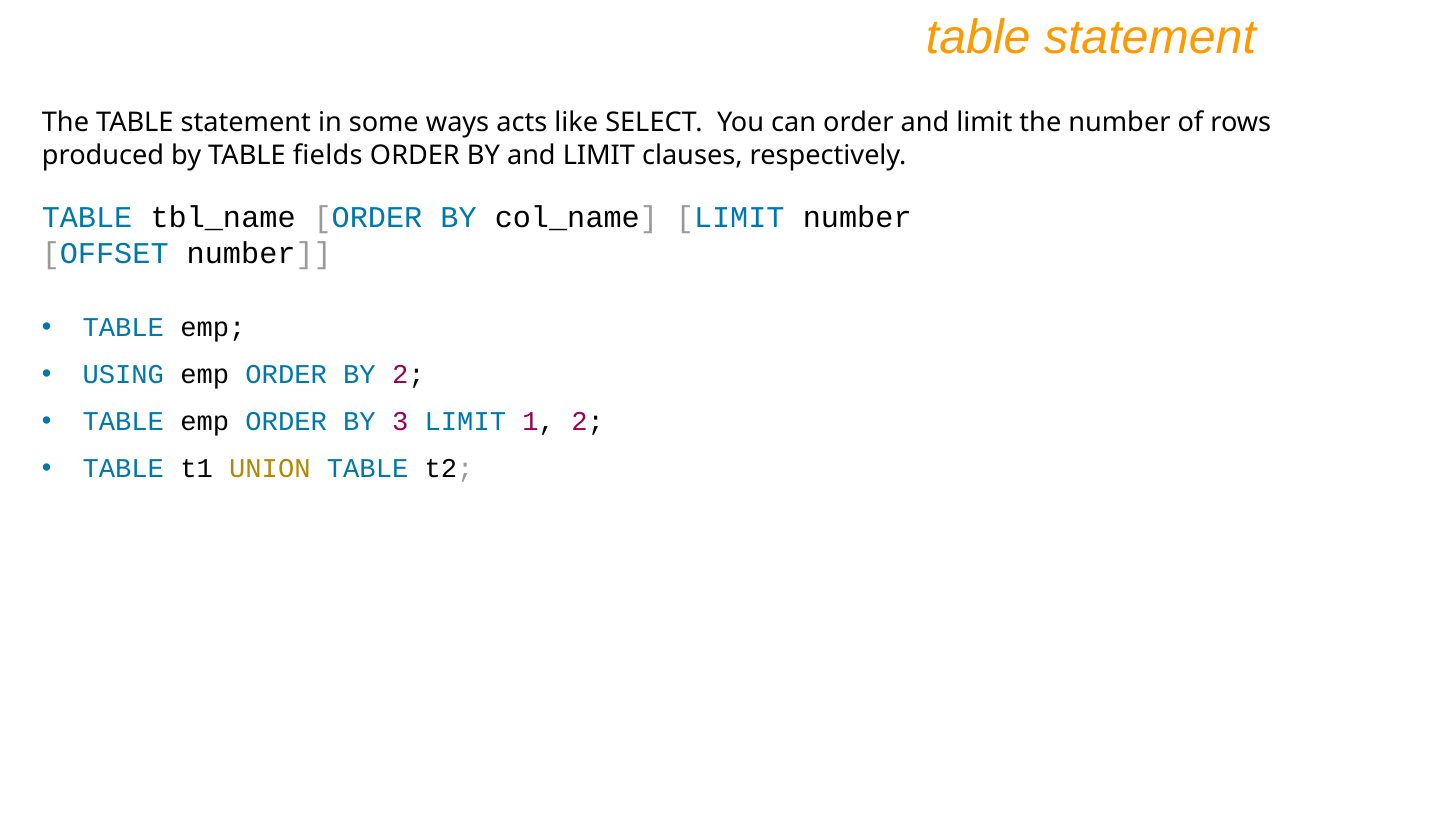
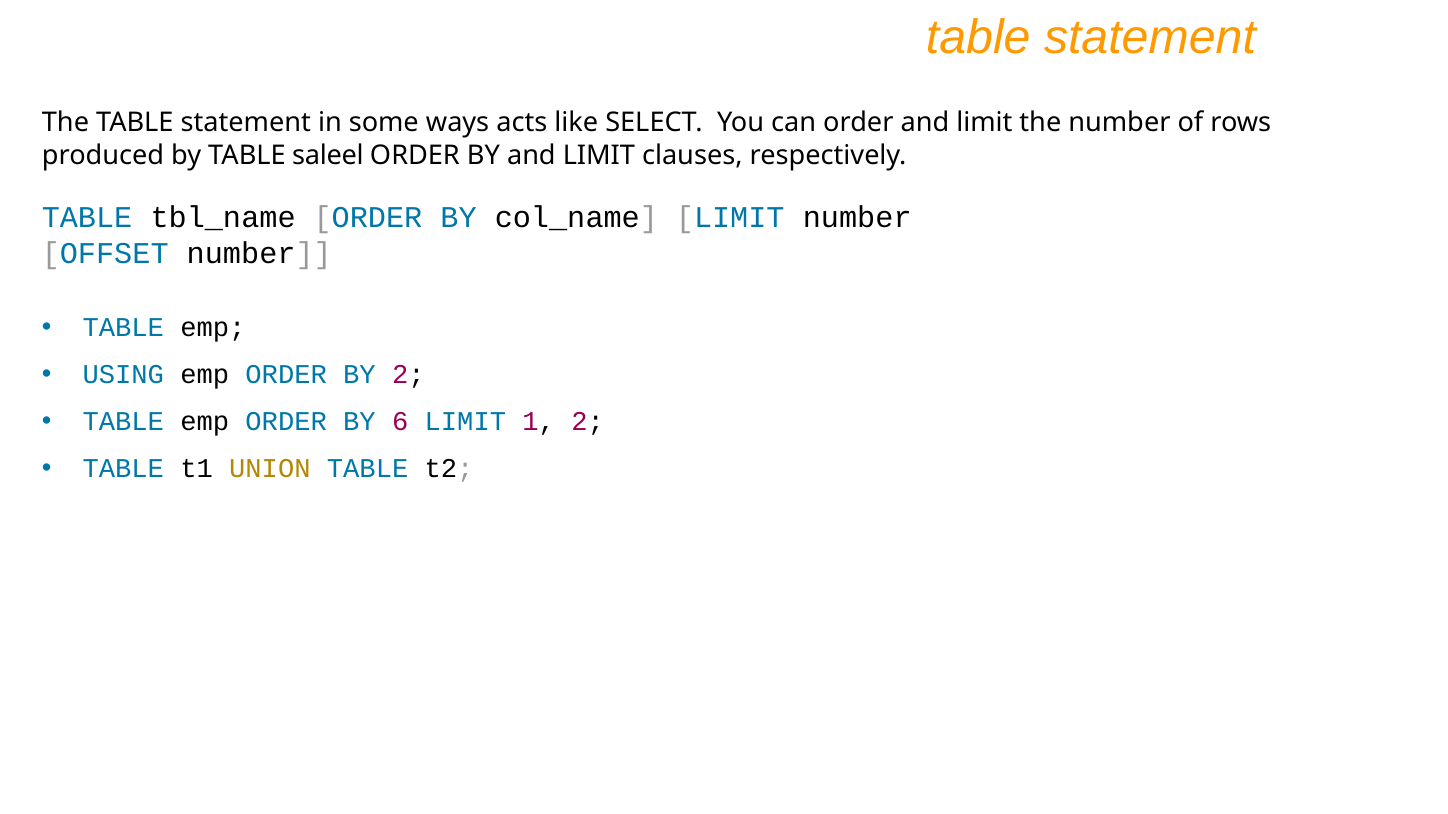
fields: fields -> saleel (328, 156)
3: 3 -> 6 (400, 422)
